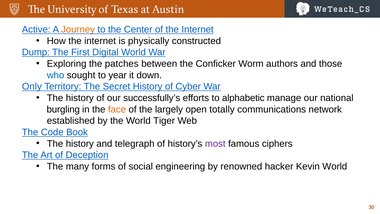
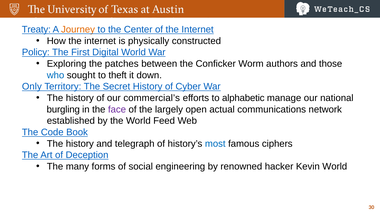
Active: Active -> Treaty (36, 29)
Dump: Dump -> Policy (36, 52)
year: year -> theft (118, 75)
successfully’s: successfully’s -> commercial’s (152, 98)
face colour: orange -> purple (117, 109)
totally: totally -> actual (222, 109)
Tiger: Tiger -> Feed (164, 121)
most colour: purple -> blue (215, 143)
